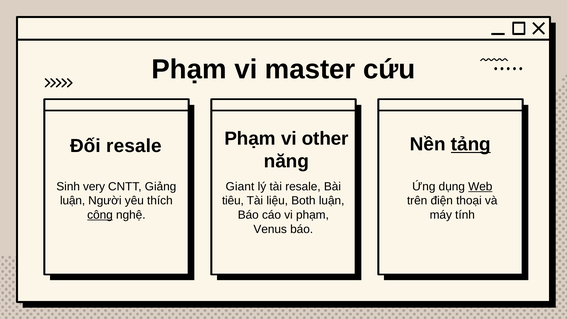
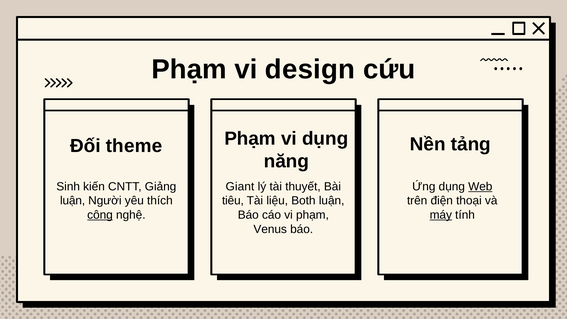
master: master -> design (310, 70)
tảng underline: present -> none (471, 144)
Đối resale: resale -> theme (134, 146)
vi other: other -> dụng (325, 139)
very: very -> kiến (94, 187)
tài resale: resale -> thuyết (303, 187)
máy underline: none -> present (441, 215)
